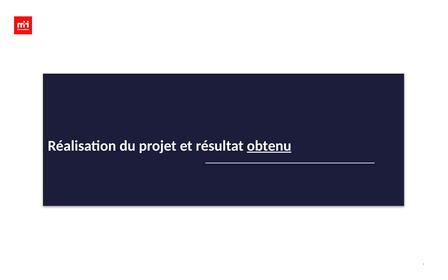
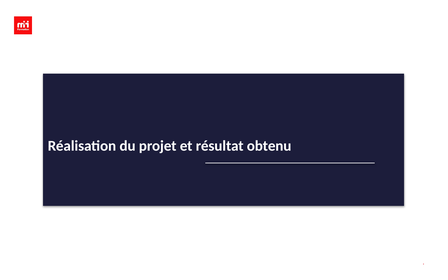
obtenu underline: present -> none (269, 146)
